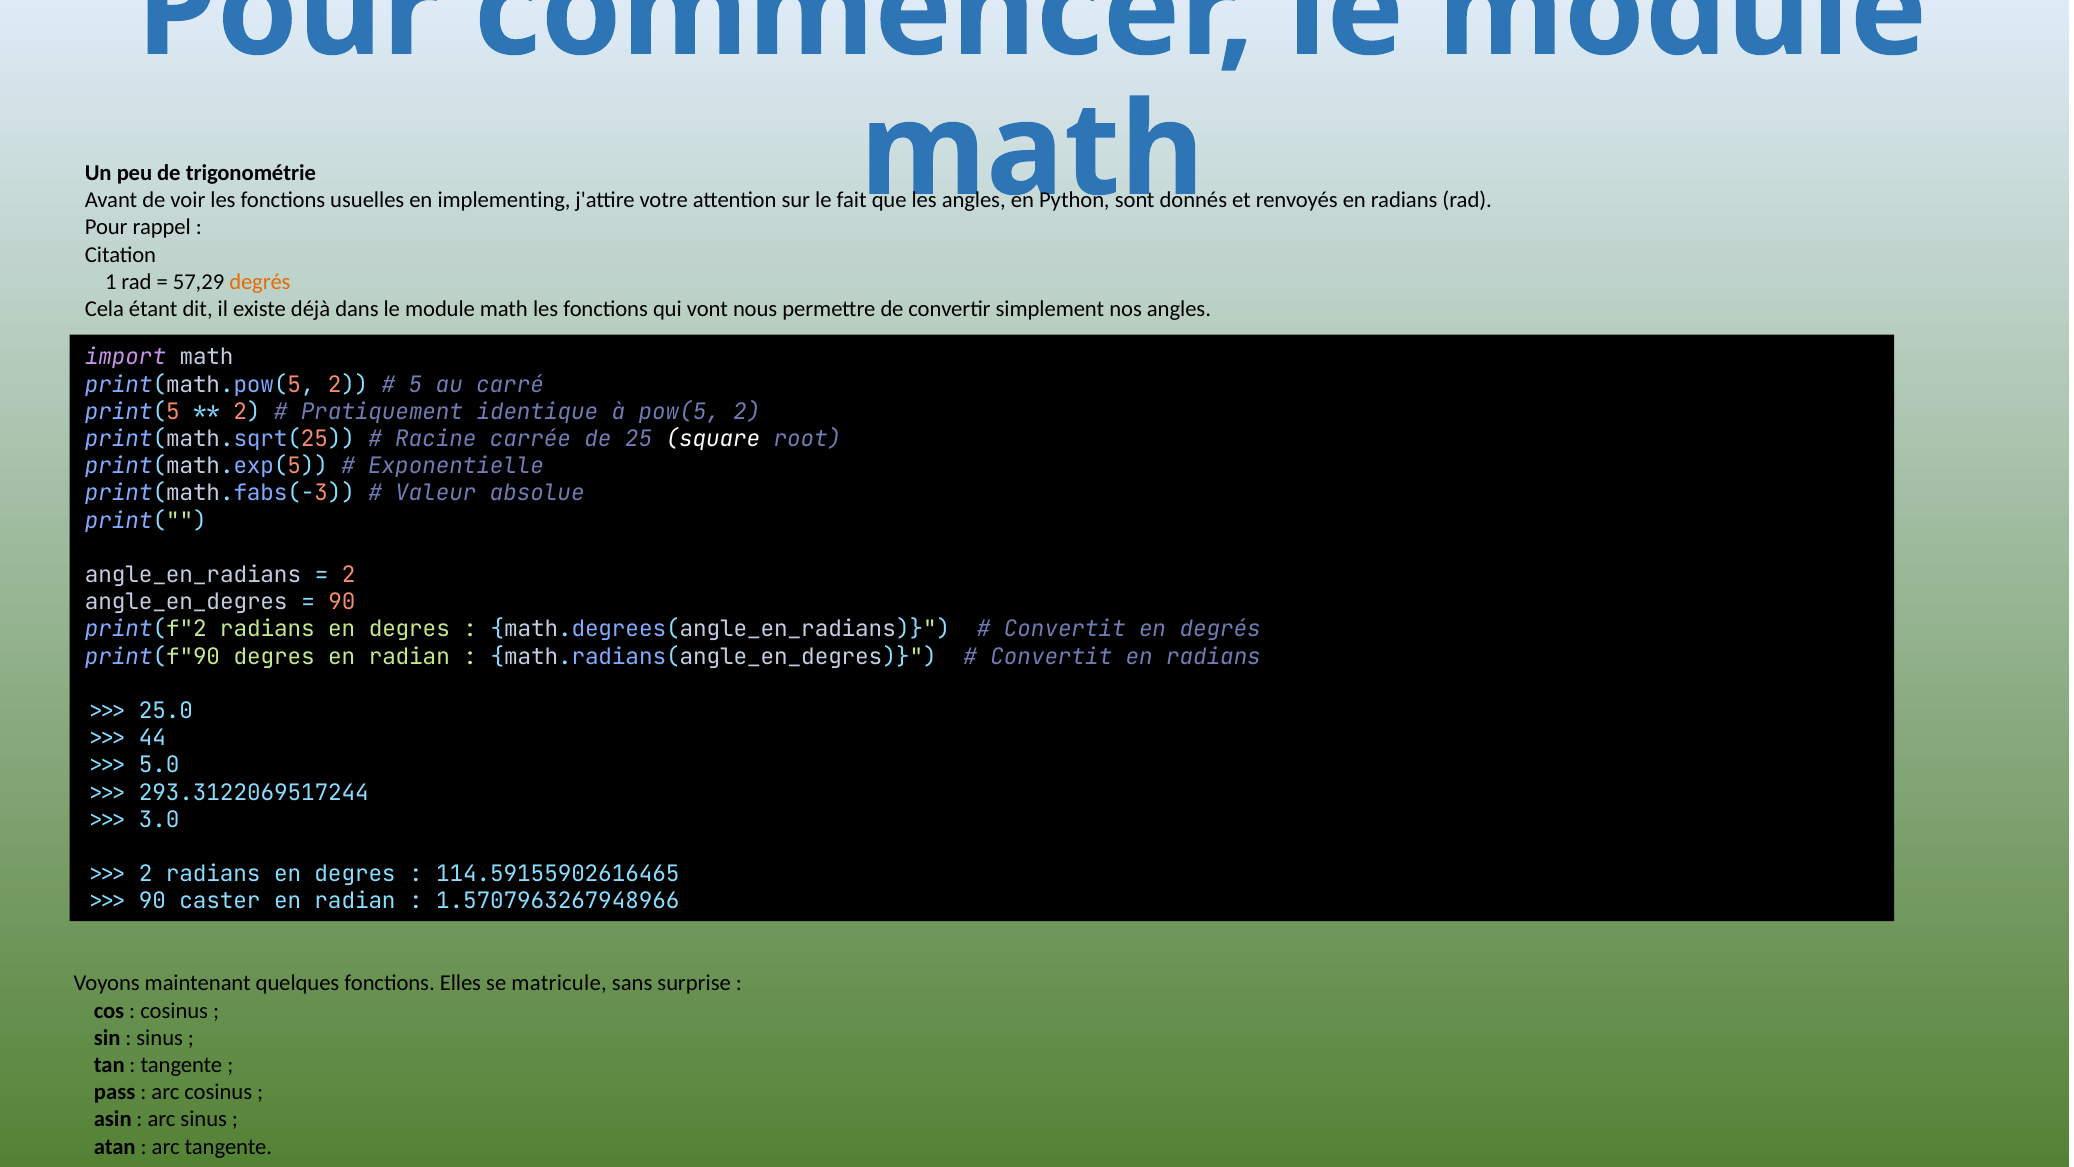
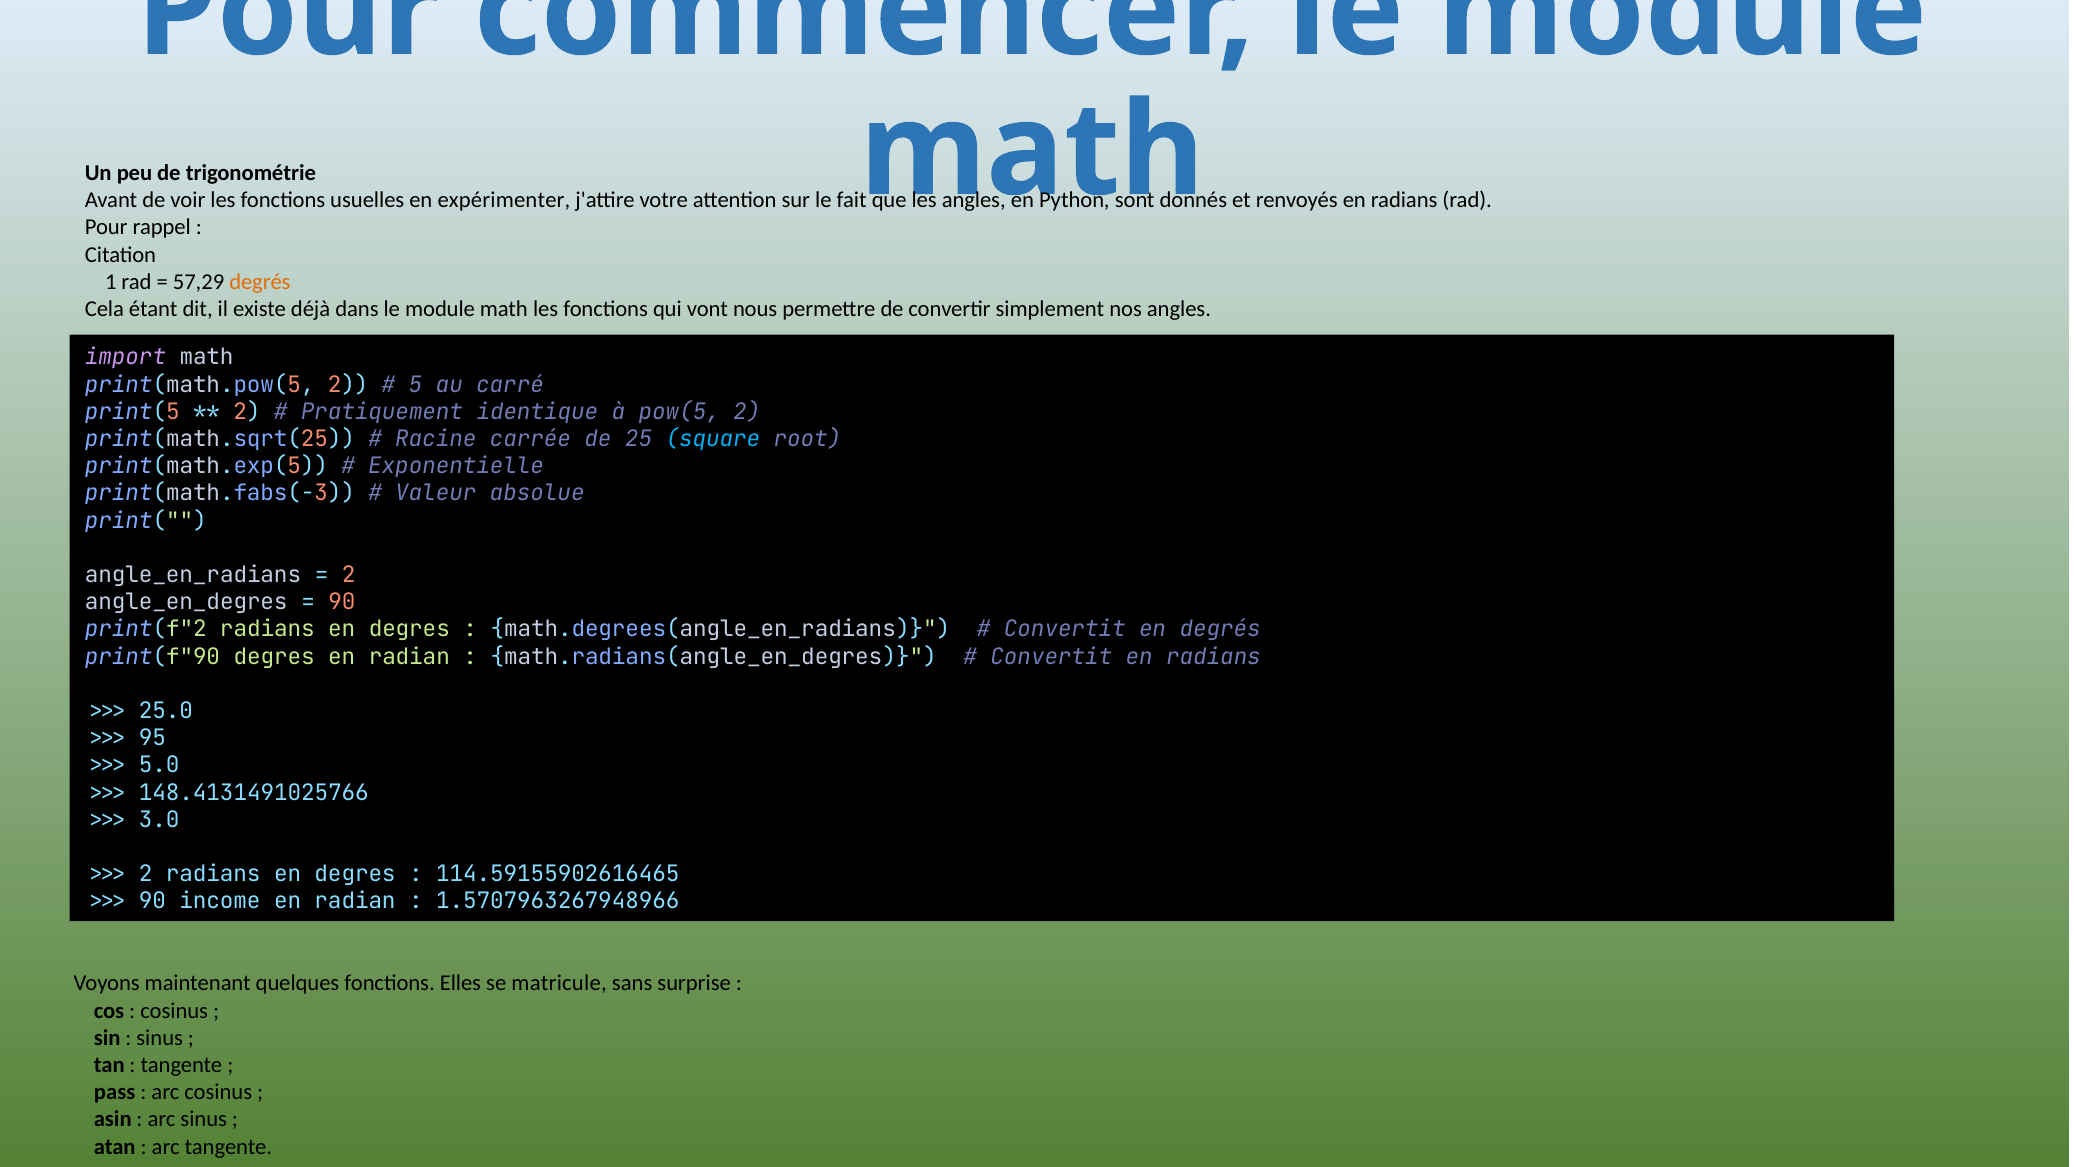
implementing: implementing -> expérimenter (504, 200)
square colour: white -> light blue (713, 439)
44: 44 -> 95 (152, 738)
293.3122069517244: 293.3122069517244 -> 148.4131491025766 (254, 792)
caster: caster -> income (220, 901)
